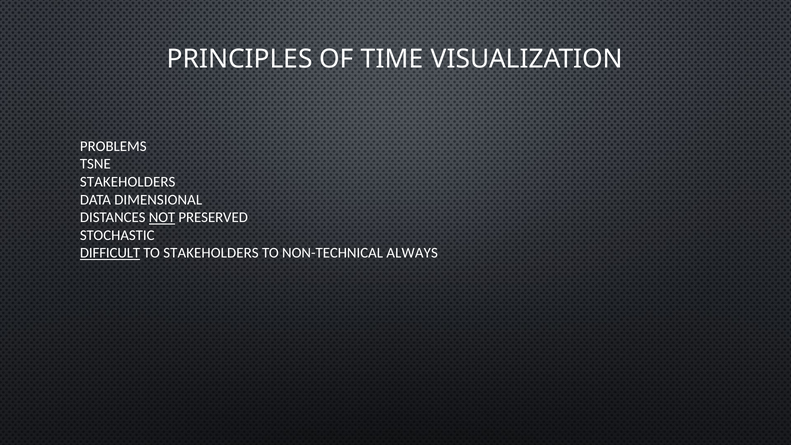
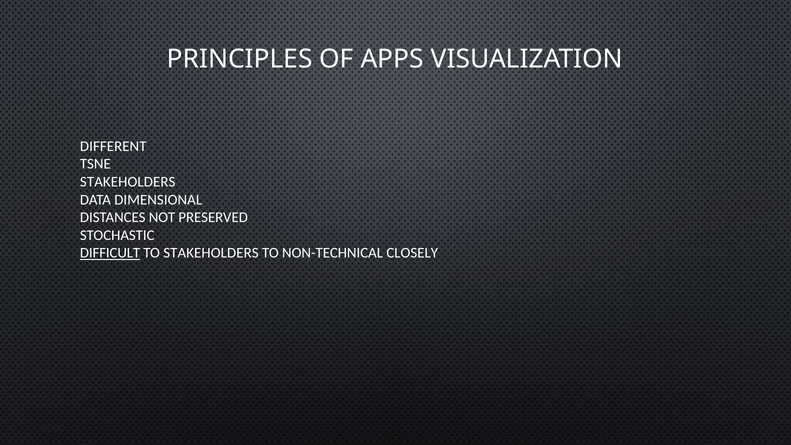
TIME: TIME -> APPS (392, 59)
PROBLEMS: PROBLEMS -> DIFFERENT (113, 146)
NOT underline: present -> none (162, 217)
ALWAYS: ALWAYS -> CLOSELY (412, 253)
